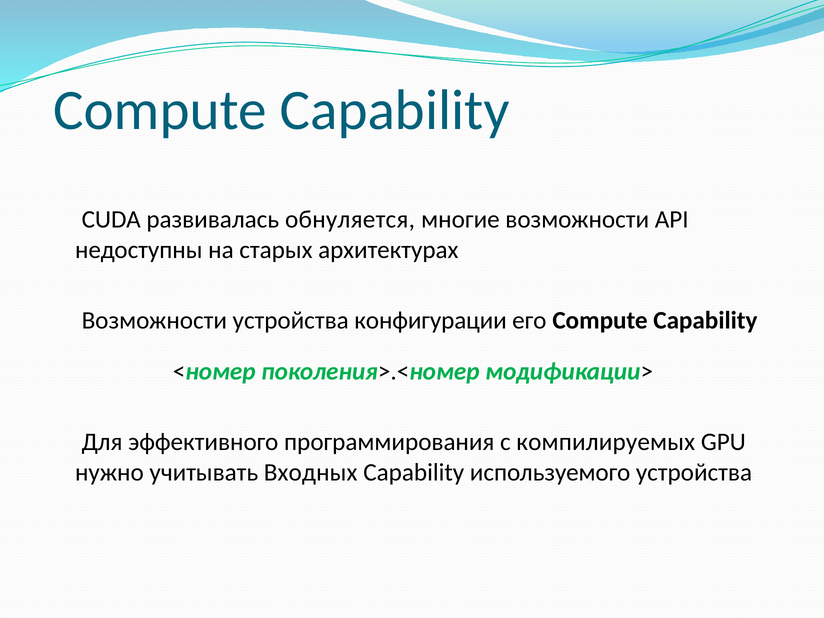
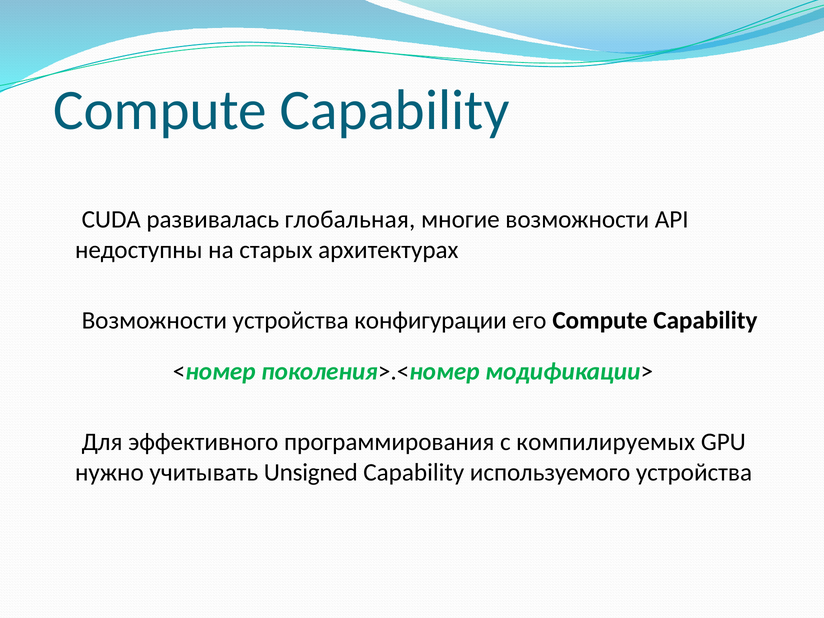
обнуляется: обнуляется -> глобальная (350, 220)
Входных: Входных -> Unsigned (311, 472)
